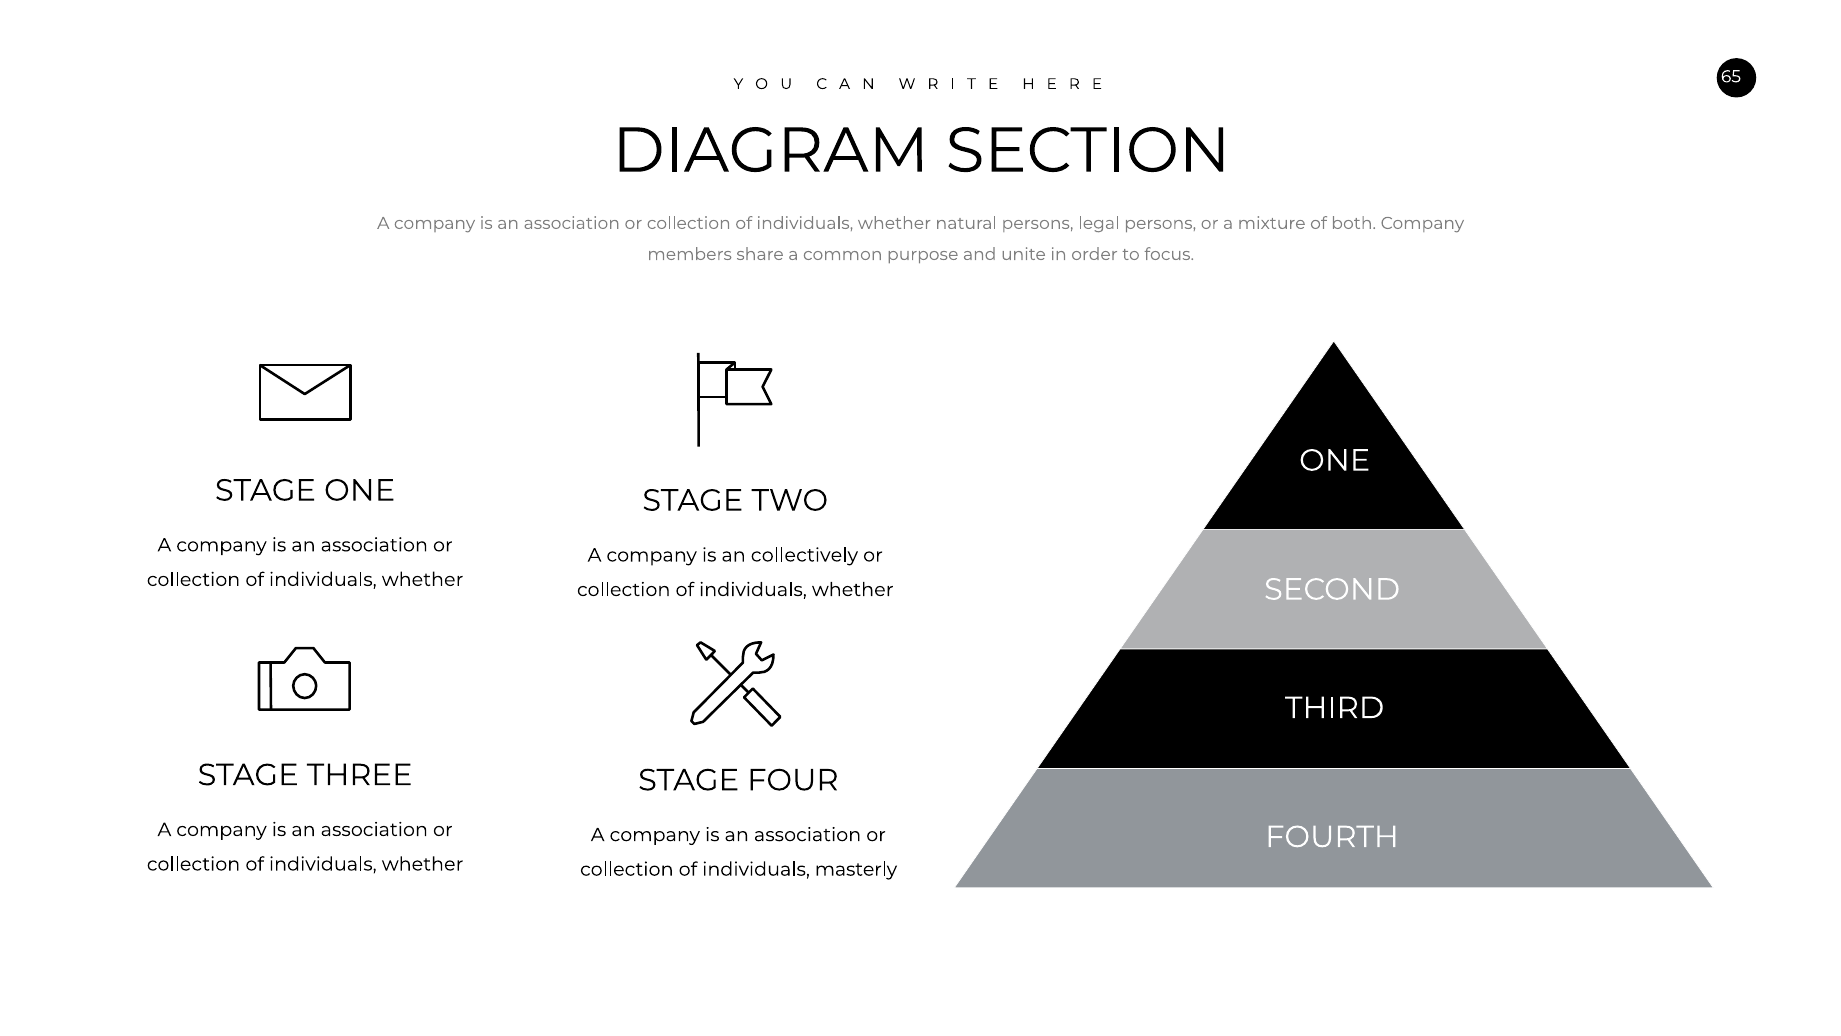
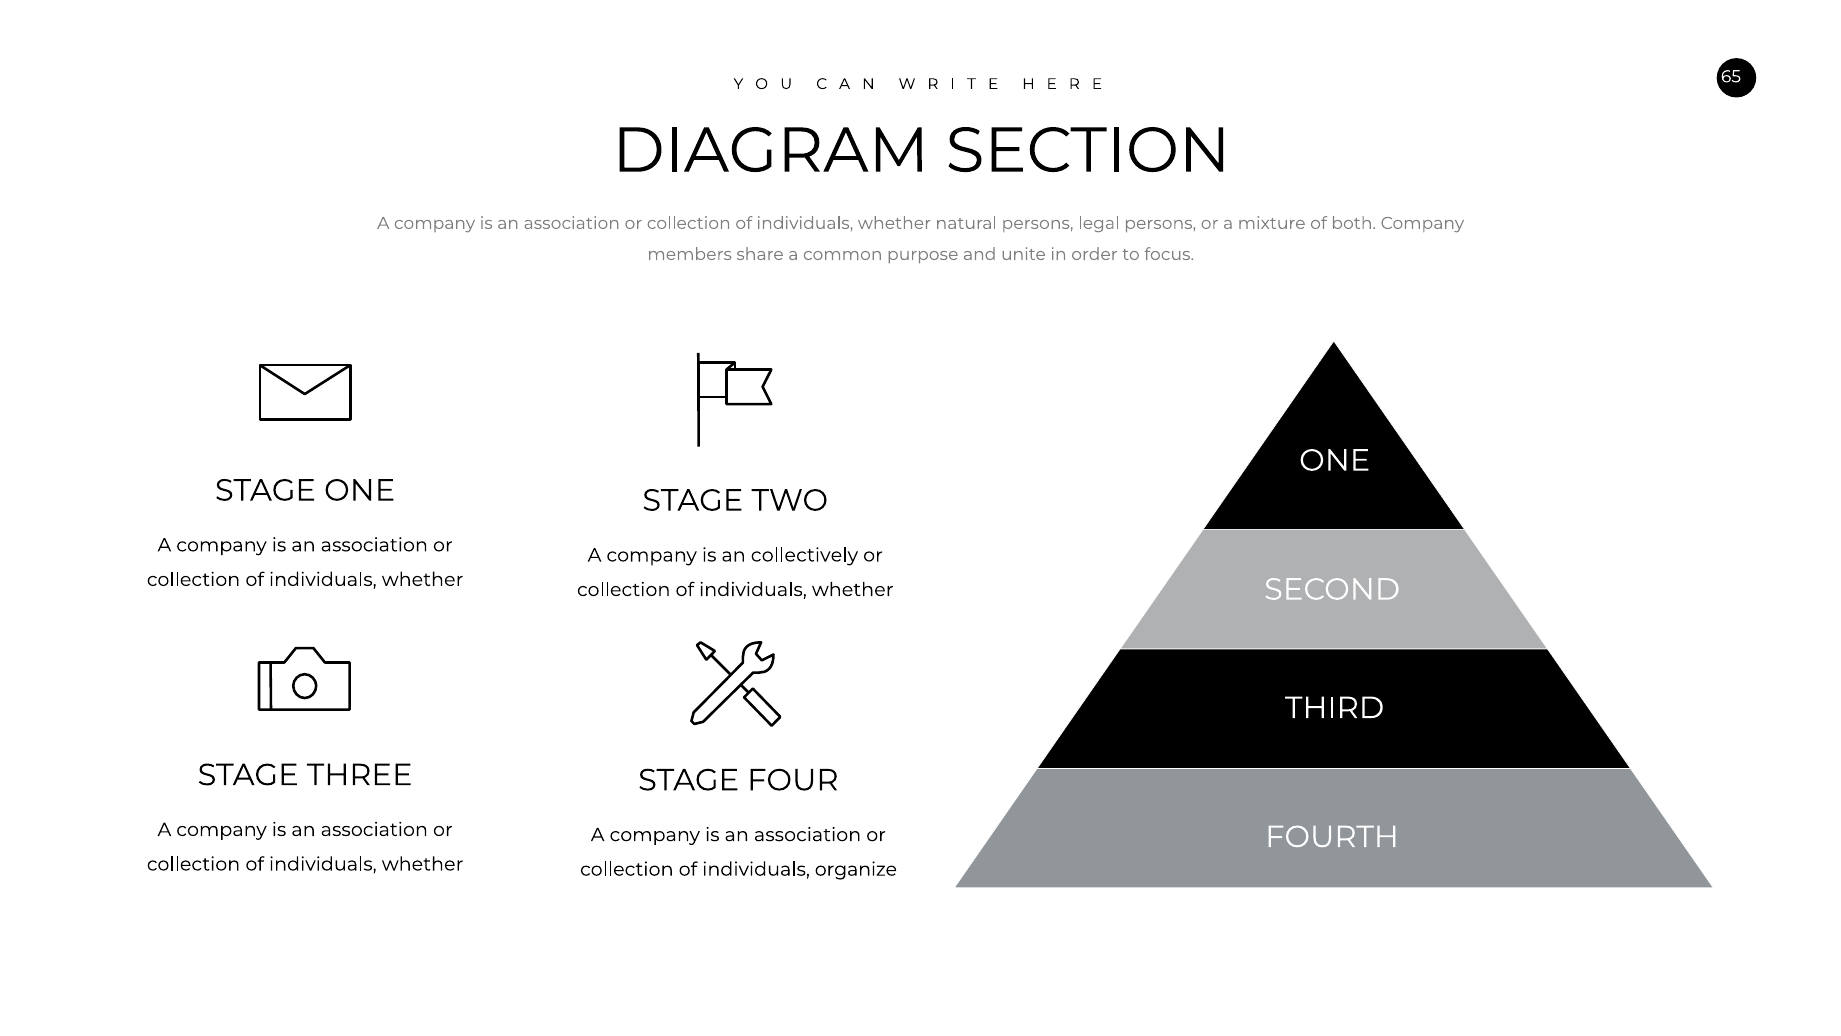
masterly: masterly -> organize (856, 869)
